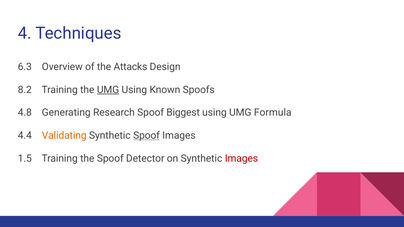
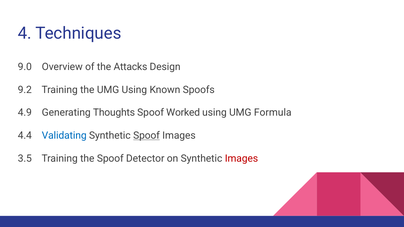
6.3: 6.3 -> 9.0 (25, 67)
8.2: 8.2 -> 9.2 (25, 90)
UMG underline: present -> none (108, 90)
4.8: 4.8 -> 4.9 (25, 113)
Research: Research -> Thoughts (114, 113)
Biggest: Biggest -> Worked (183, 113)
Validating colour: orange -> blue (64, 136)
1.5: 1.5 -> 3.5 (25, 159)
